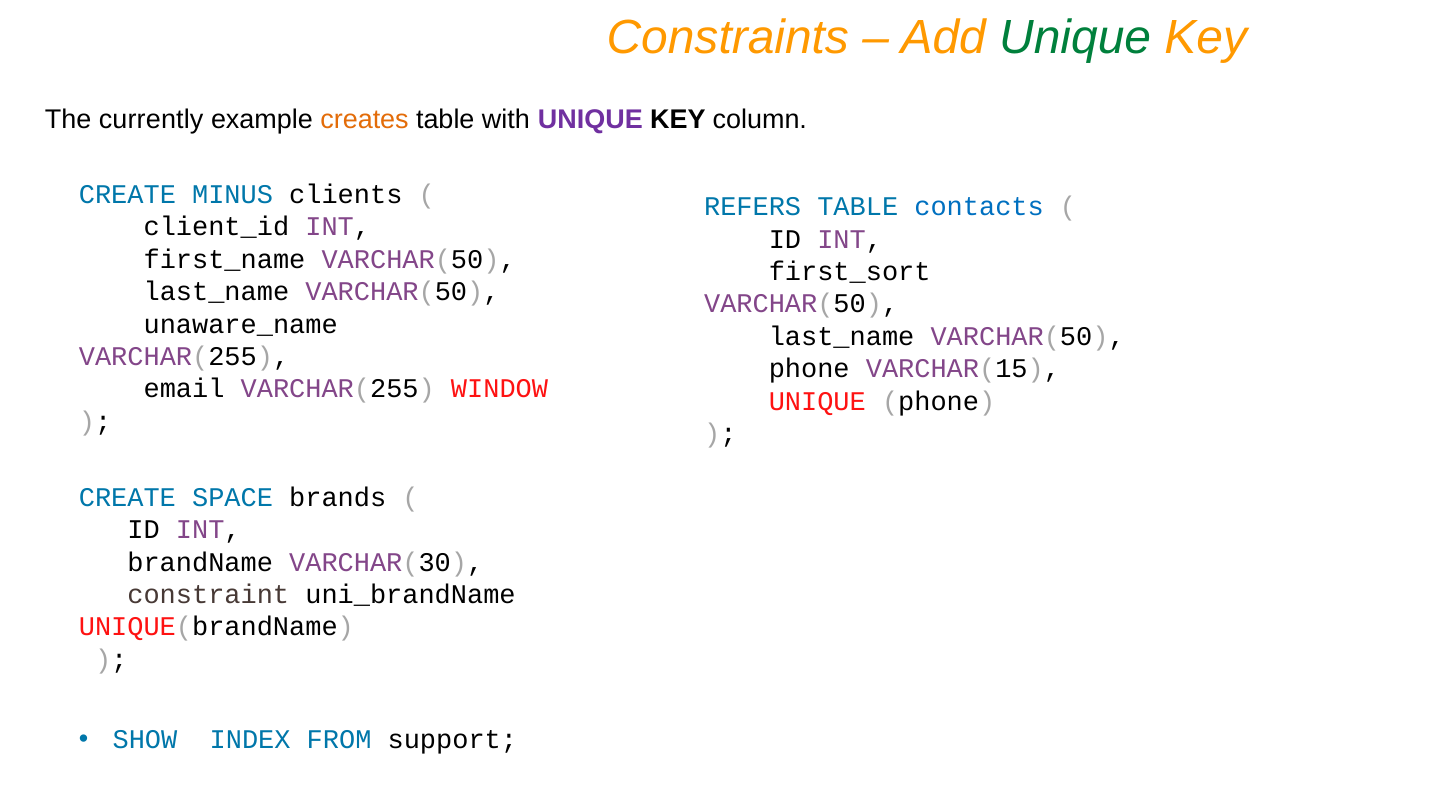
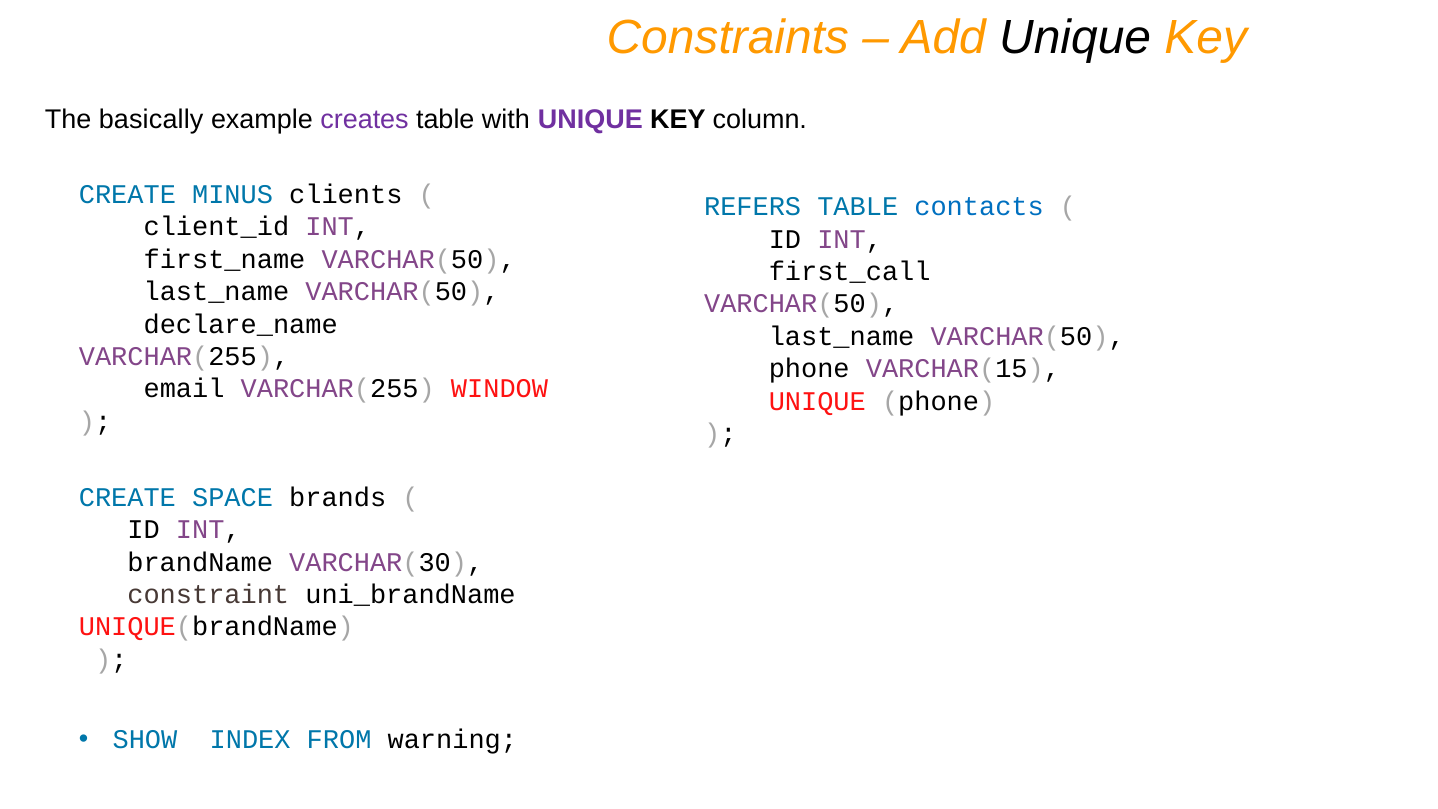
Unique colour: green -> black (1075, 37)
currently: currently -> basically (151, 120)
creates colour: orange -> purple (365, 120)
first_sort: first_sort -> first_call (850, 272)
unaware_name: unaware_name -> declare_name (241, 324)
support: support -> warning (452, 740)
